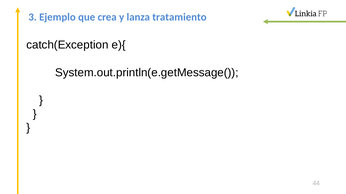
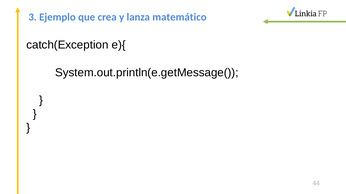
tratamiento: tratamiento -> matemático (179, 17)
